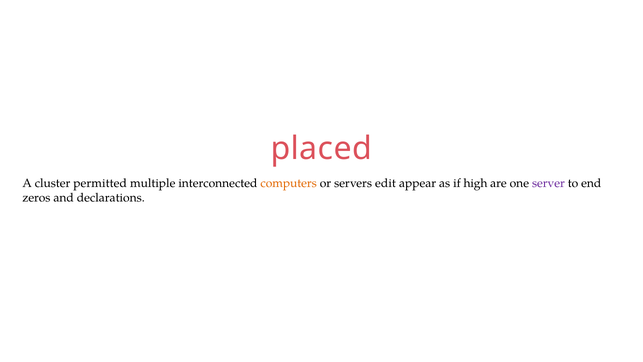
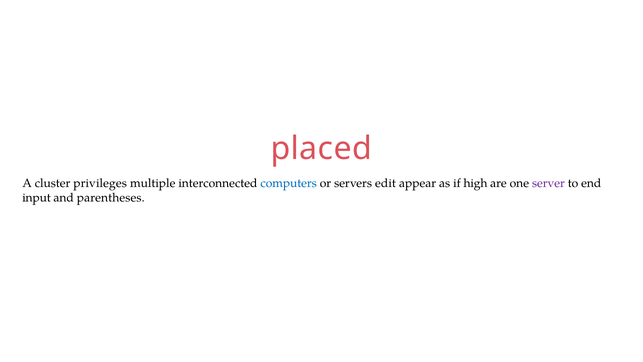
permitted: permitted -> privileges (100, 183)
computers colour: orange -> blue (289, 183)
zeros: zeros -> input (36, 198)
declarations: declarations -> parentheses (111, 198)
